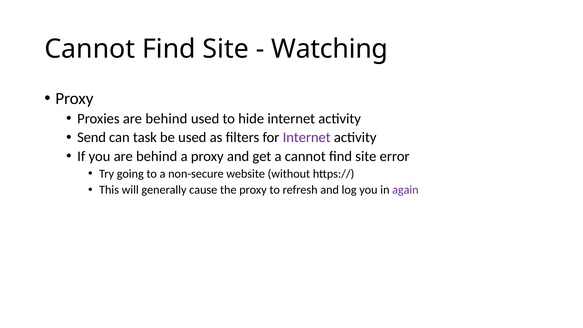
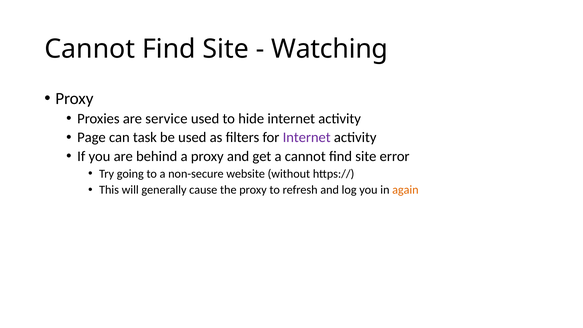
Proxies are behind: behind -> service (166, 119)
Send: Send -> Page (91, 137)
again colour: purple -> orange (405, 190)
